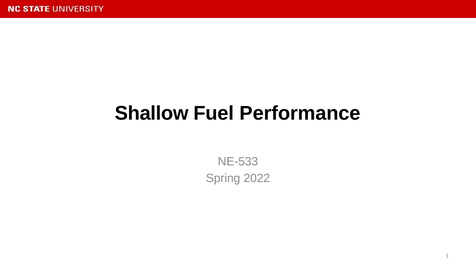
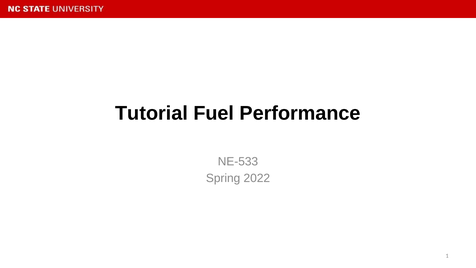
Shallow: Shallow -> Tutorial (152, 113)
